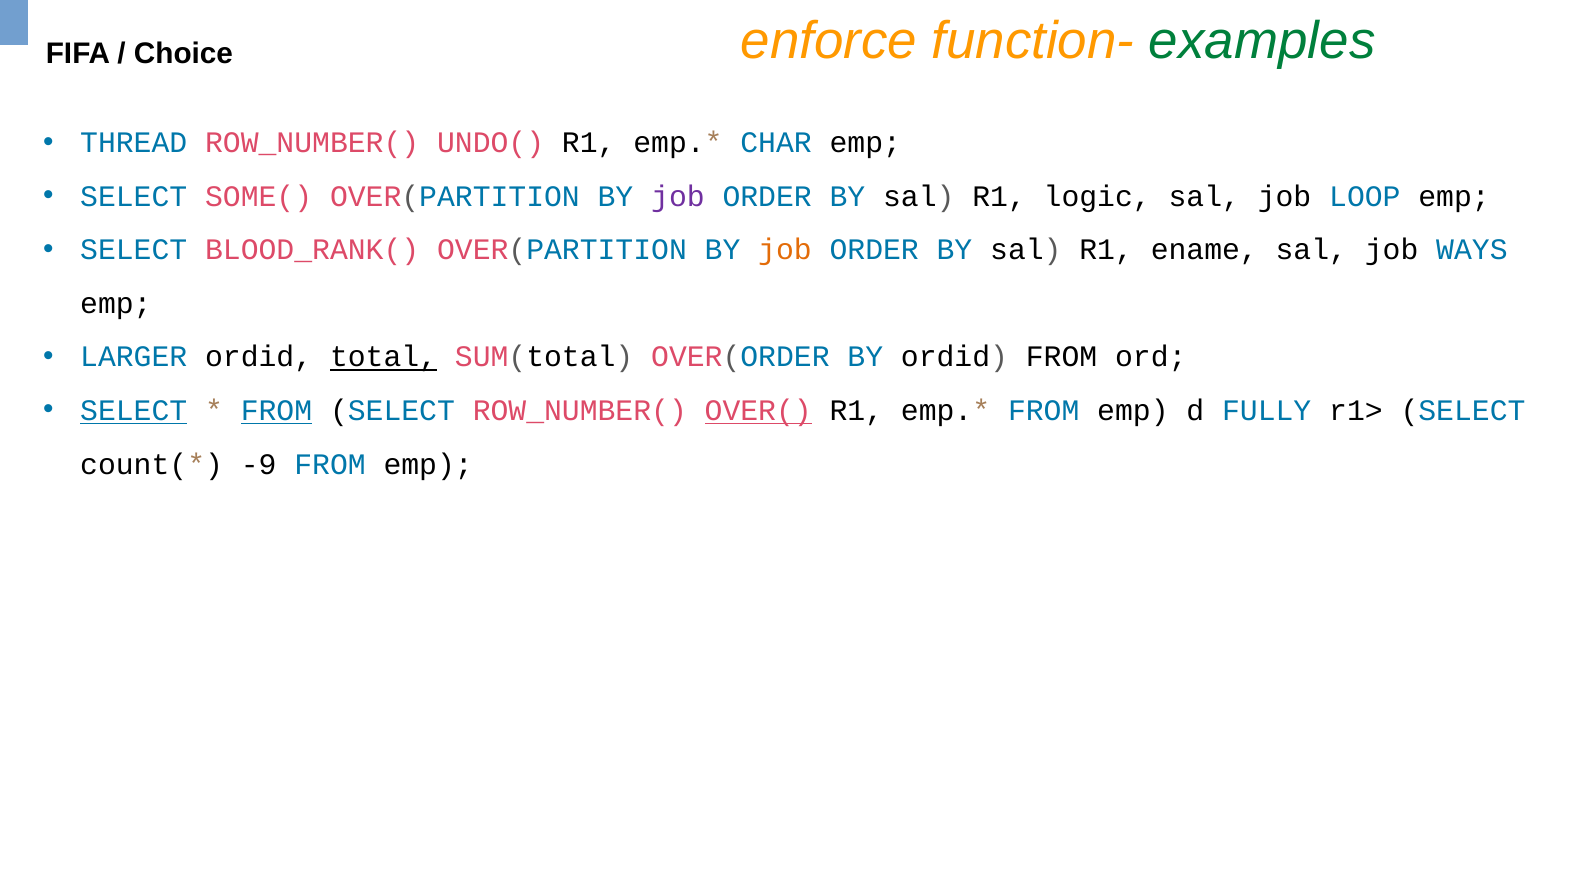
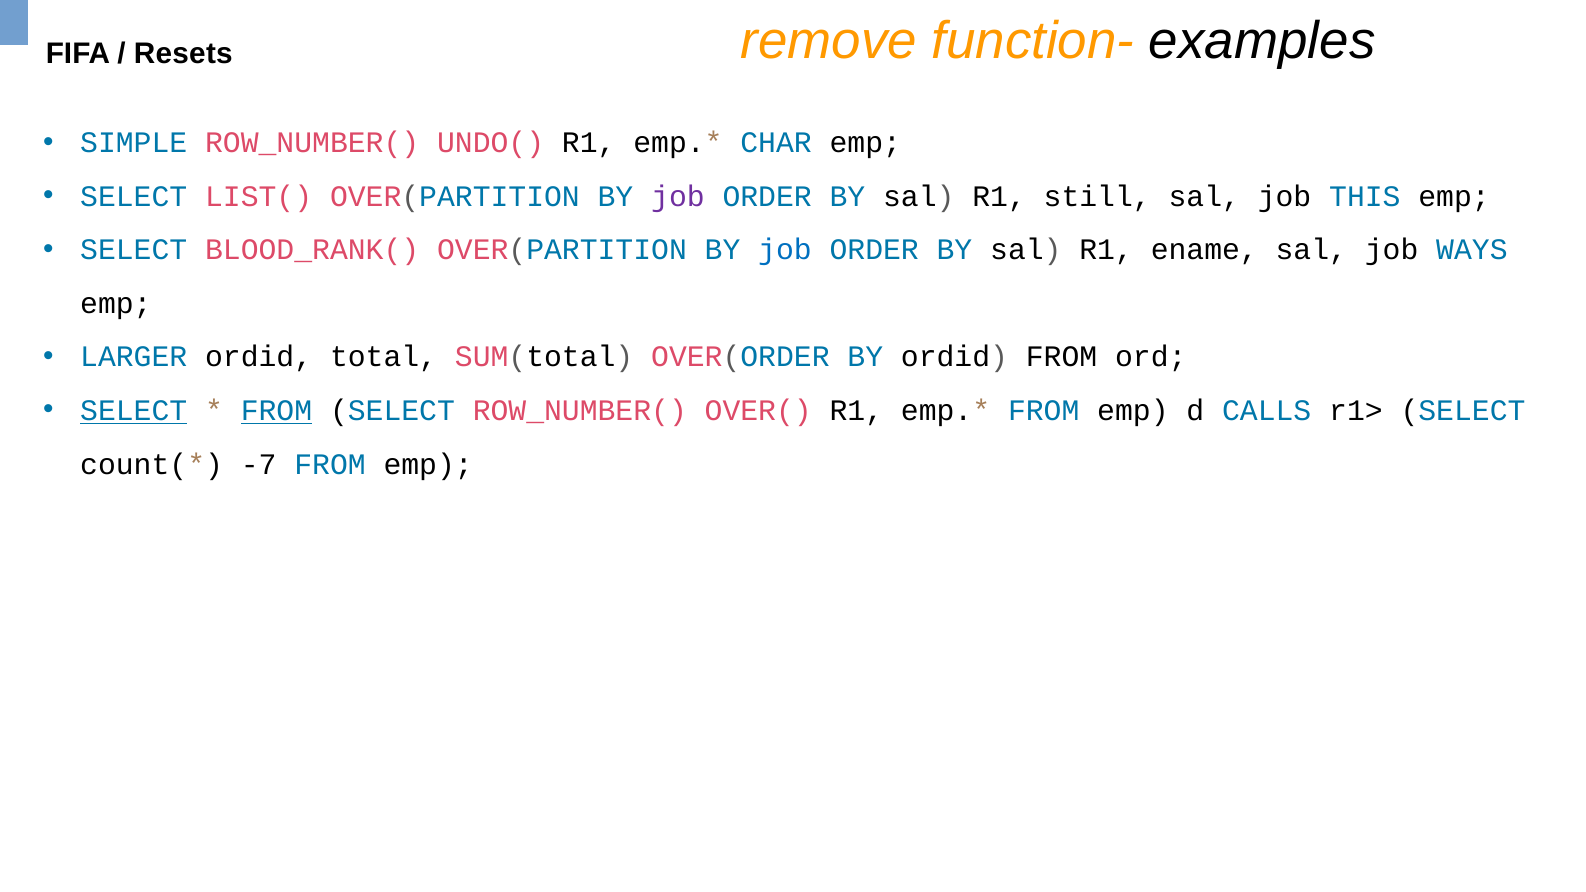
enforce: enforce -> remove (829, 41)
examples colour: green -> black (1262, 41)
Choice: Choice -> Resets (183, 54)
THREAD: THREAD -> SIMPLE (134, 143)
SOME(: SOME( -> LIST( (259, 197)
logic: logic -> still (1097, 197)
LOOP: LOOP -> THIS (1365, 197)
job colour: orange -> blue (785, 250)
total underline: present -> none (384, 357)
OVER( underline: present -> none (758, 411)
FULLY: FULLY -> CALLS (1267, 411)
-9: -9 -> -7 (259, 464)
